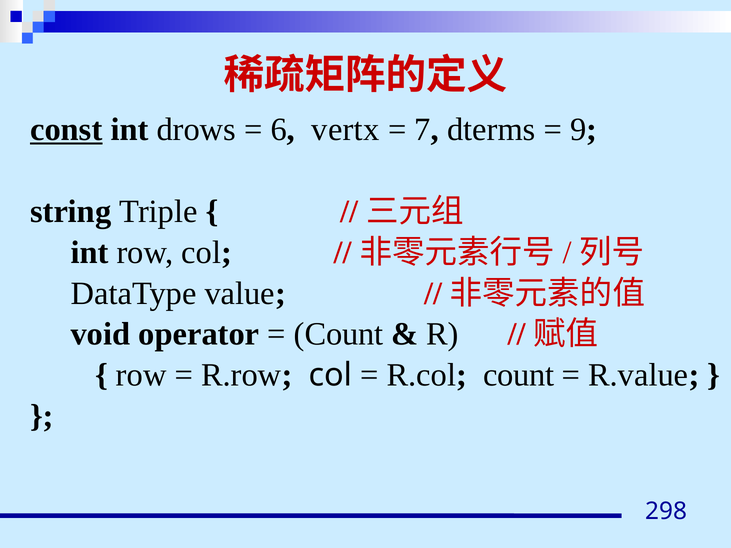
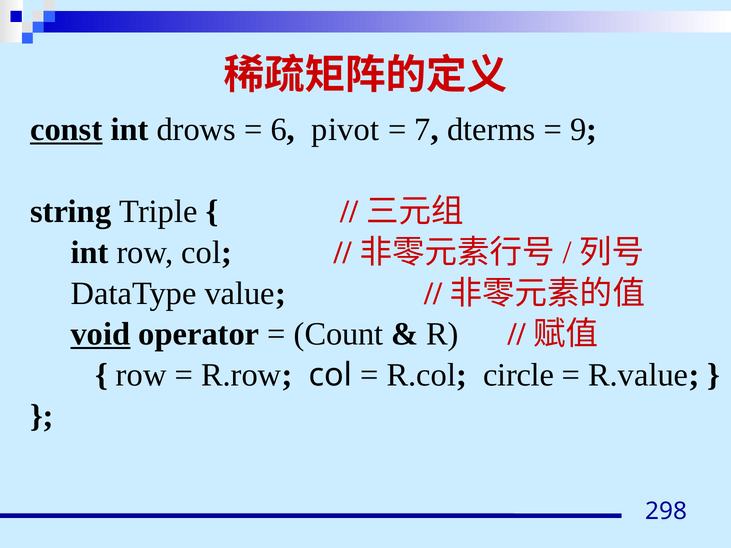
vertx: vertx -> pivot (345, 130)
void underline: none -> present (100, 334)
R.col count: count -> circle (519, 375)
